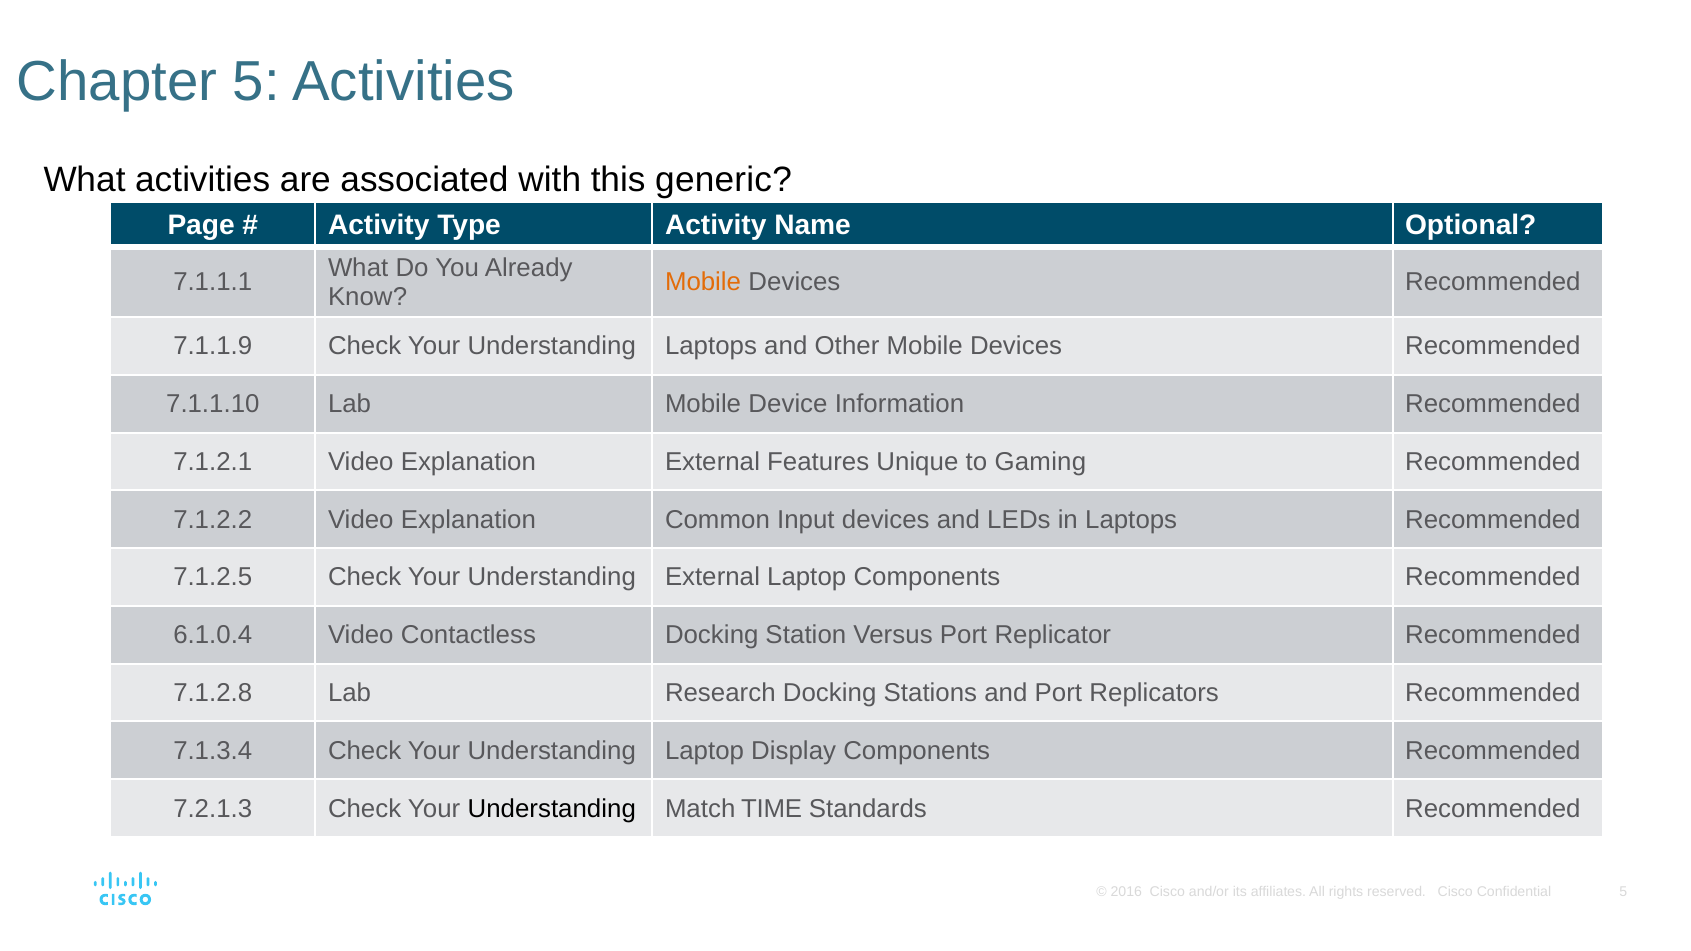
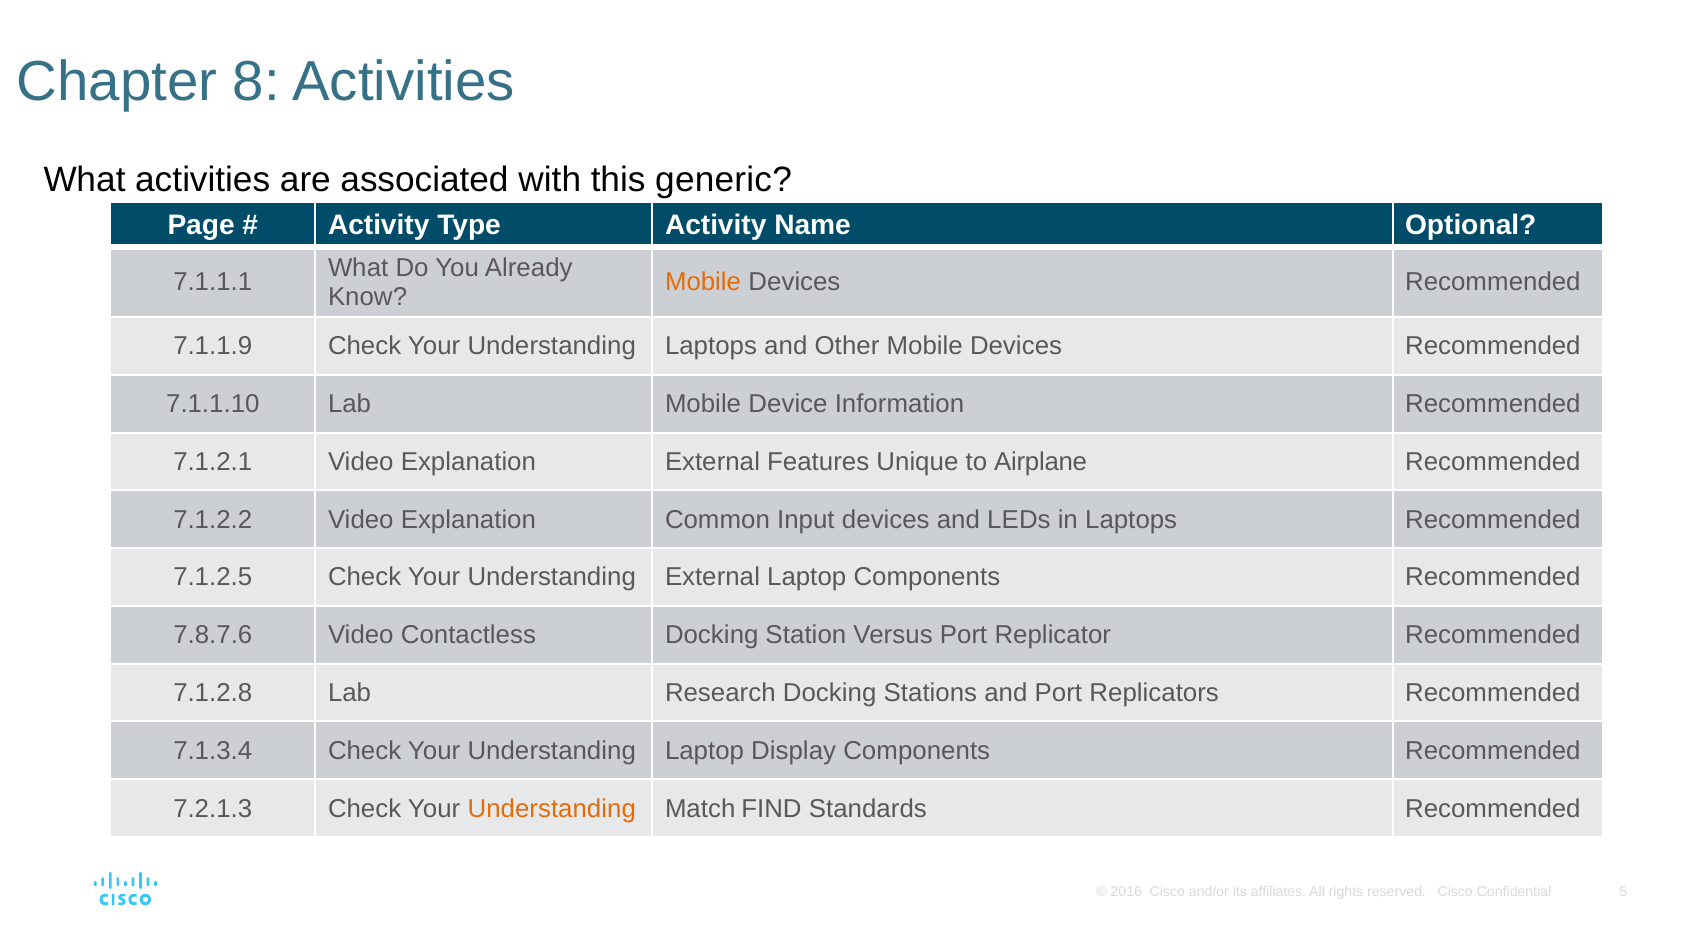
Chapter 5: 5 -> 8 (256, 82)
Gaming: Gaming -> Airplane (1041, 462)
6.1.0.4: 6.1.0.4 -> 7.8.7.6 (213, 635)
Understanding colour: black -> orange (552, 809)
TIME: TIME -> FIND (771, 809)
